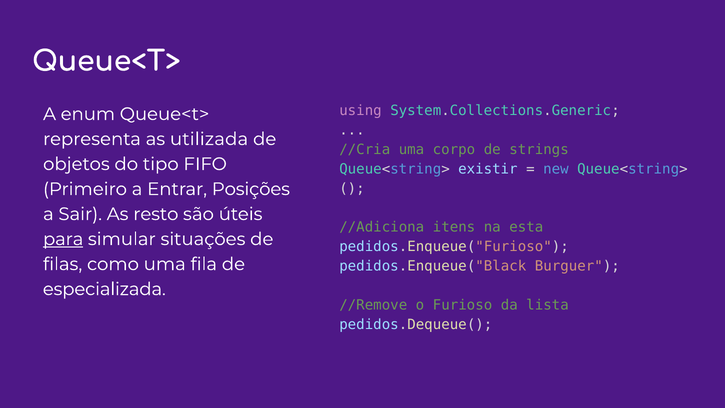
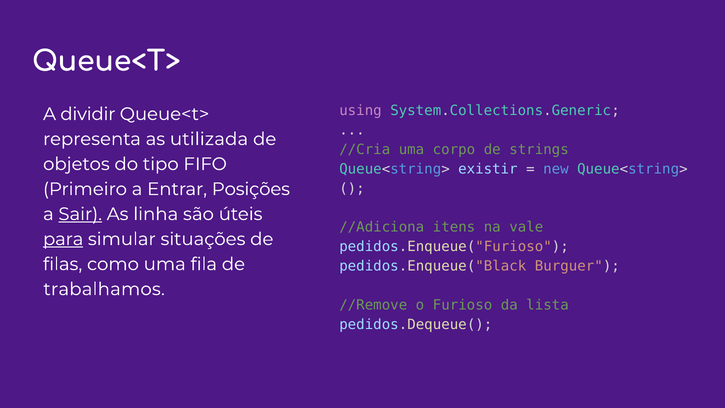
enum: enum -> dividir (88, 114)
Sair underline: none -> present (80, 214)
resto: resto -> linha (156, 214)
esta: esta -> vale (526, 227)
especializada: especializada -> trabalhamos (104, 289)
